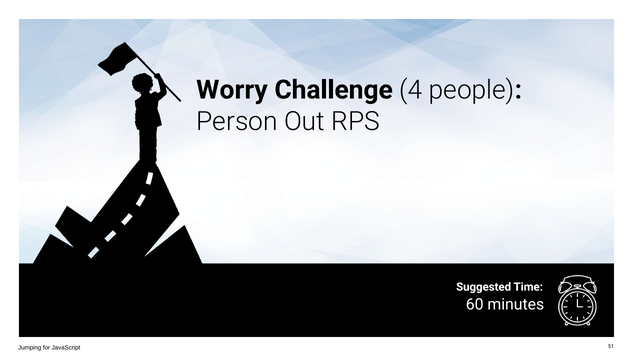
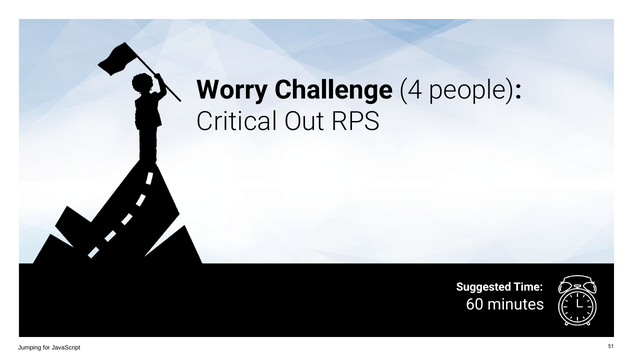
Person: Person -> Critical (237, 122)
